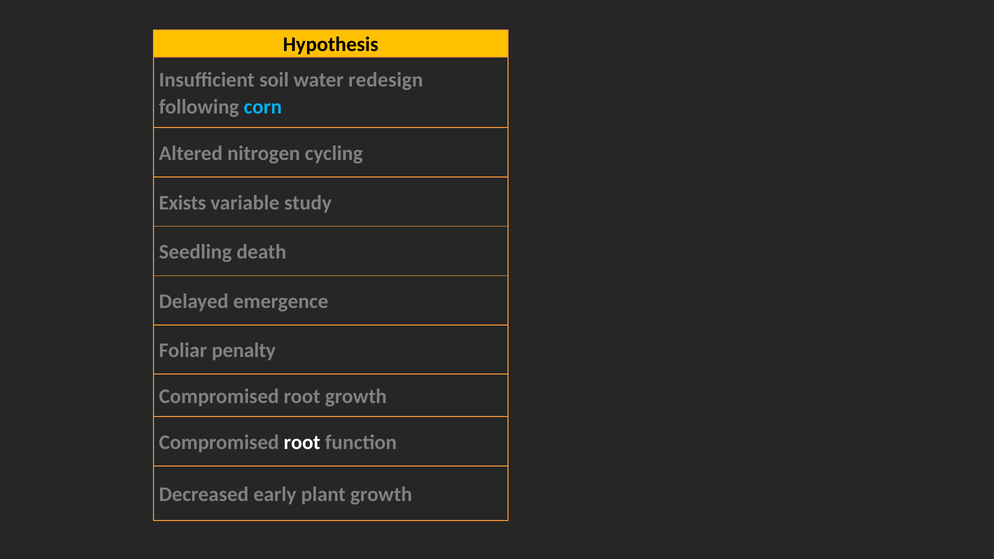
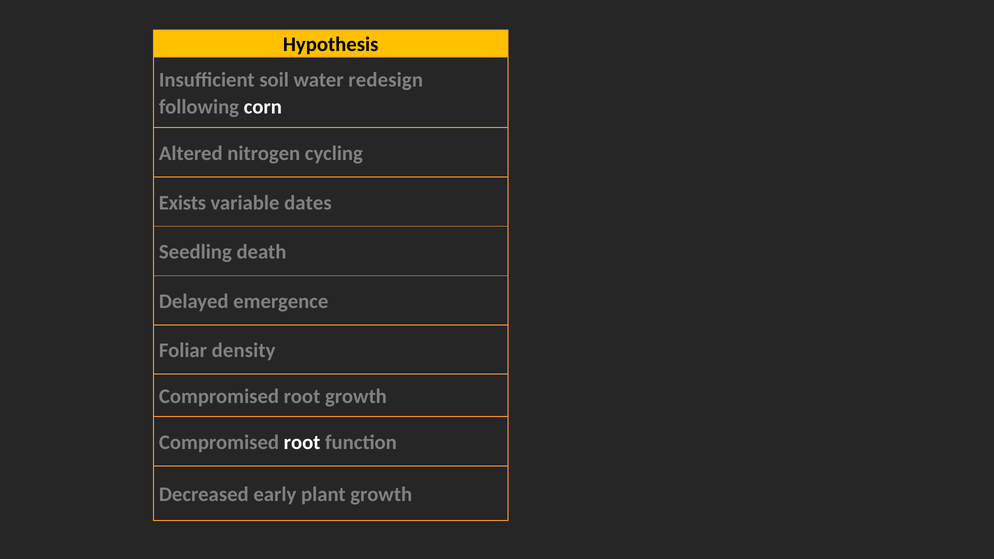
corn colour: light blue -> white (263, 107)
study: study -> dates (308, 203)
penalty: penalty -> density (244, 351)
